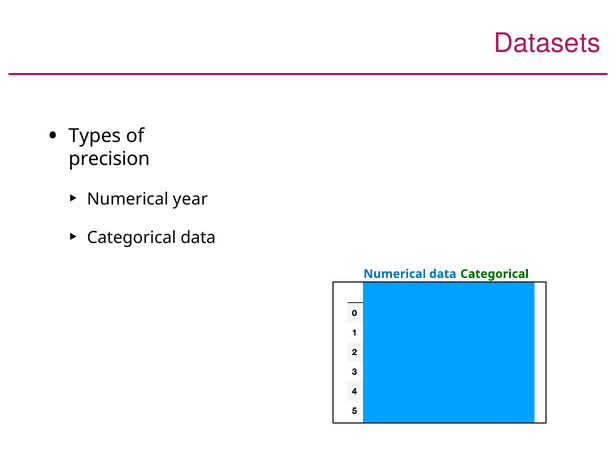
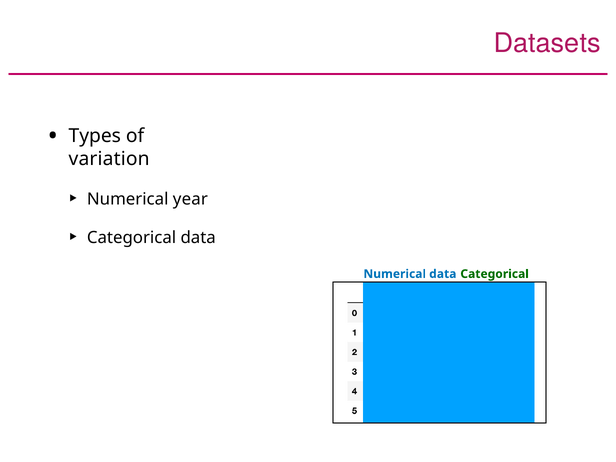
precision: precision -> variation (109, 159)
